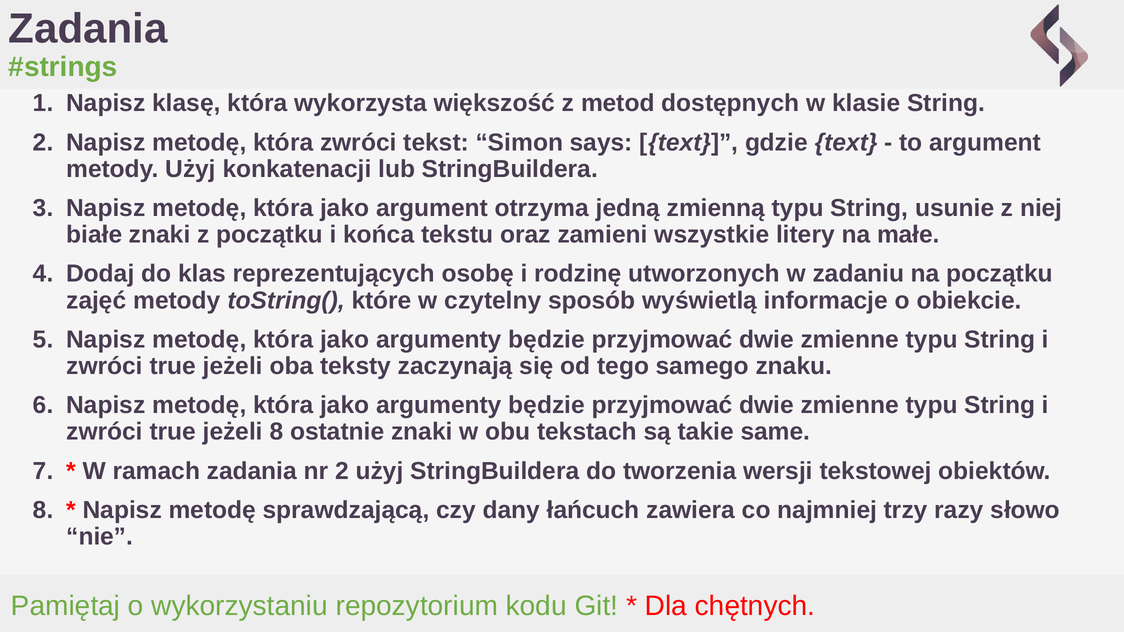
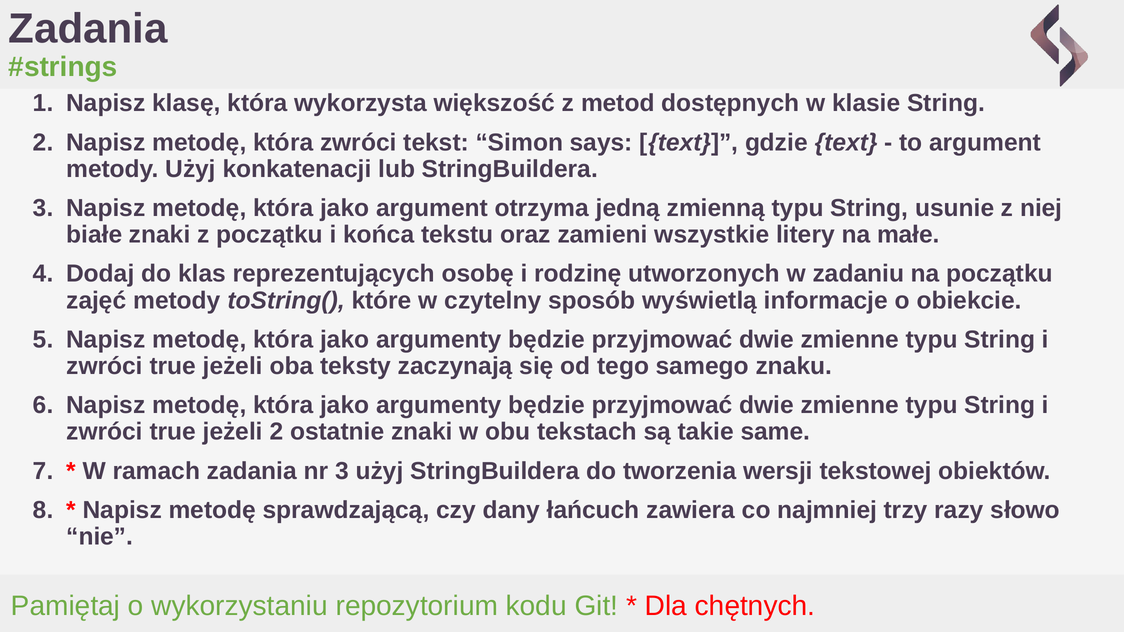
jeżeli 8: 8 -> 2 (276, 432)
nr 2: 2 -> 3 (342, 471)
